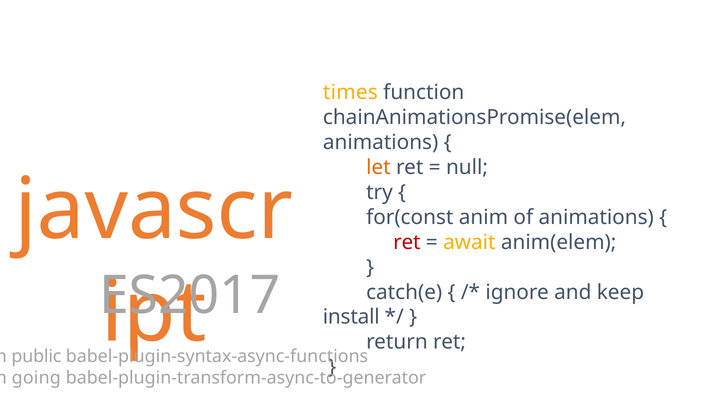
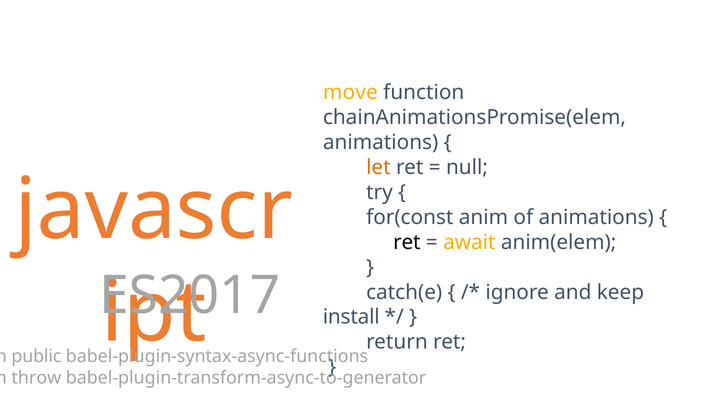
times: times -> move (350, 92)
ret colour: red -> black (407, 242)
going: going -> throw (36, 378)
